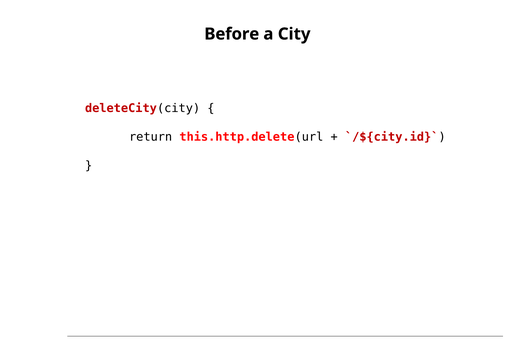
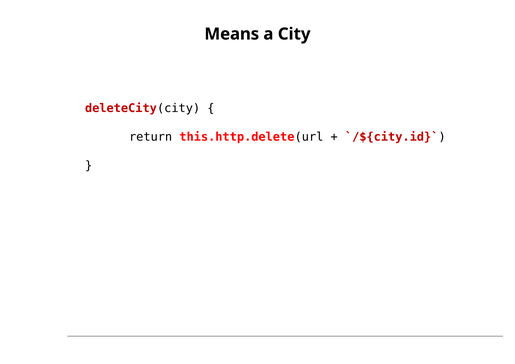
Before: Before -> Means (232, 34)
